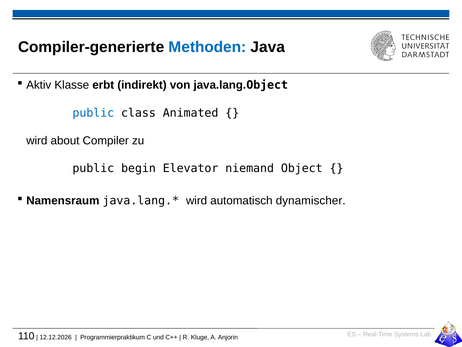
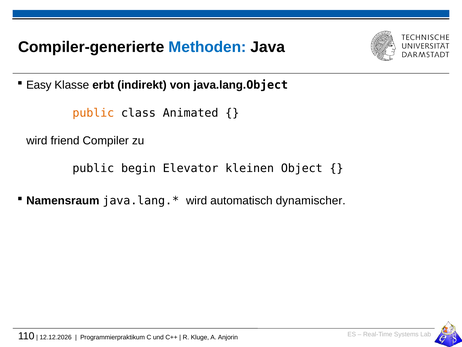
Aktiv: Aktiv -> Easy (39, 85)
public colour: blue -> orange (93, 113)
about: about -> friend (65, 140)
niemand: niemand -> kleinen (250, 168)
